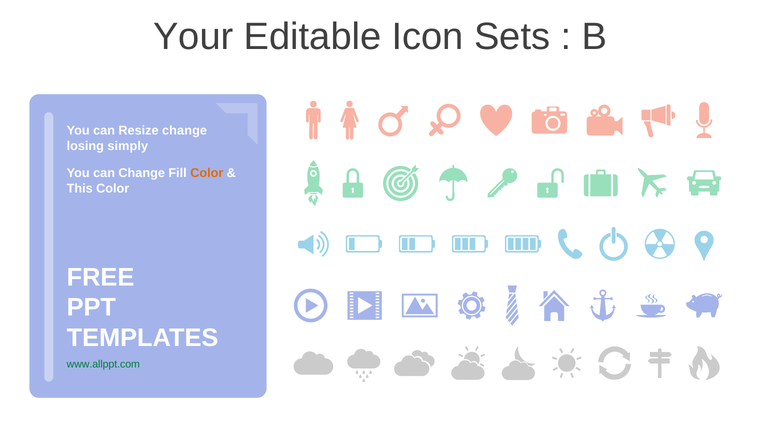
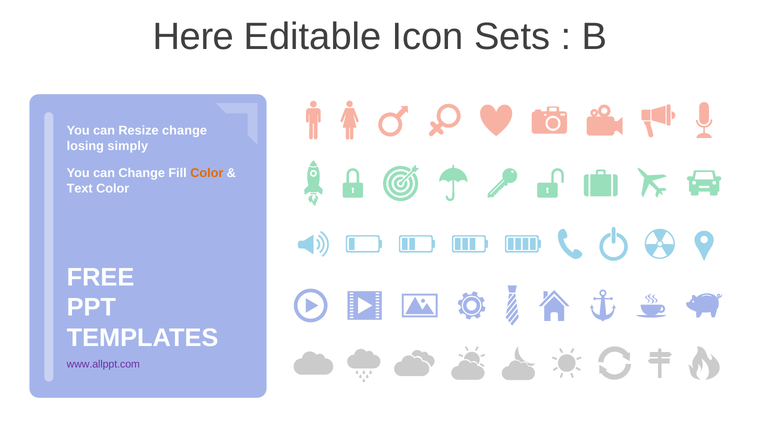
Your: Your -> Here (193, 37)
This: This -> Text (80, 188)
www.allppt.com colour: green -> purple (103, 365)
